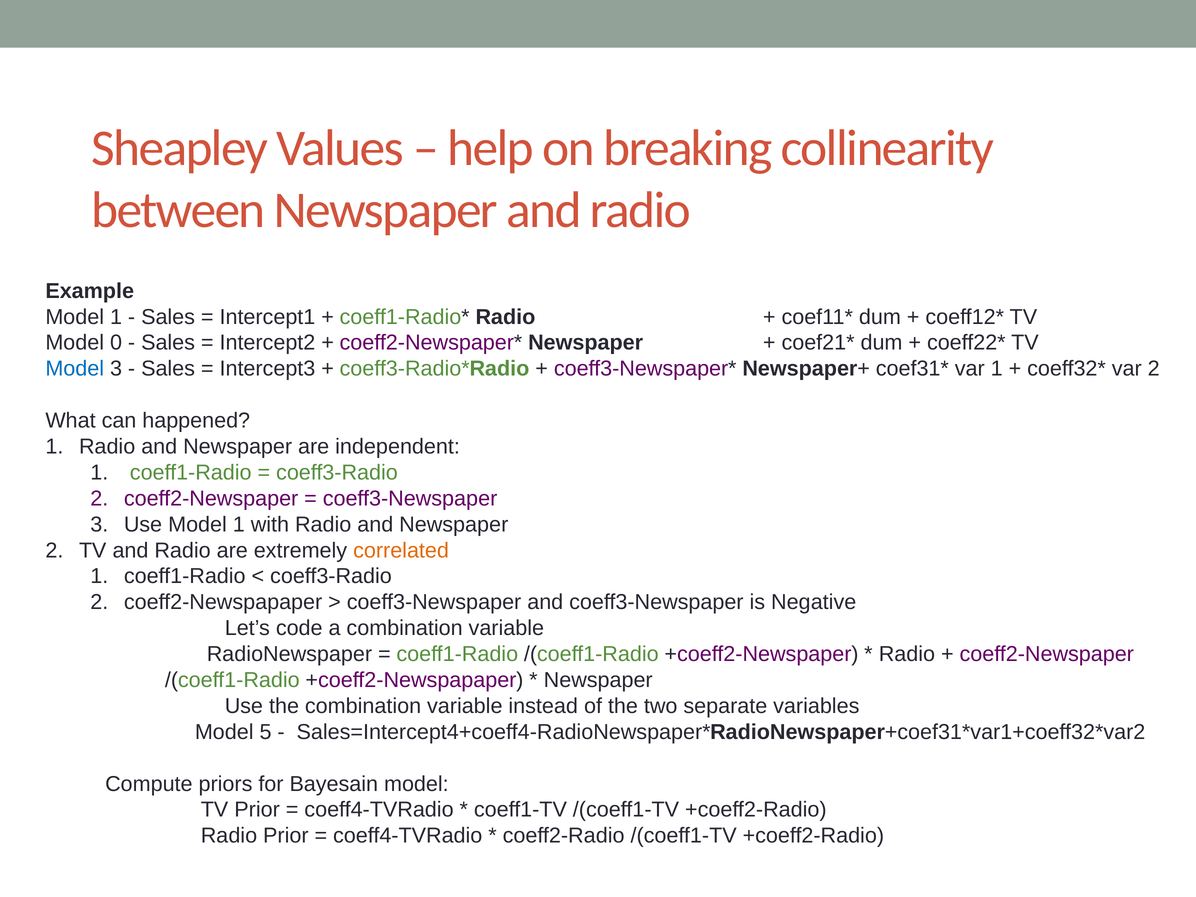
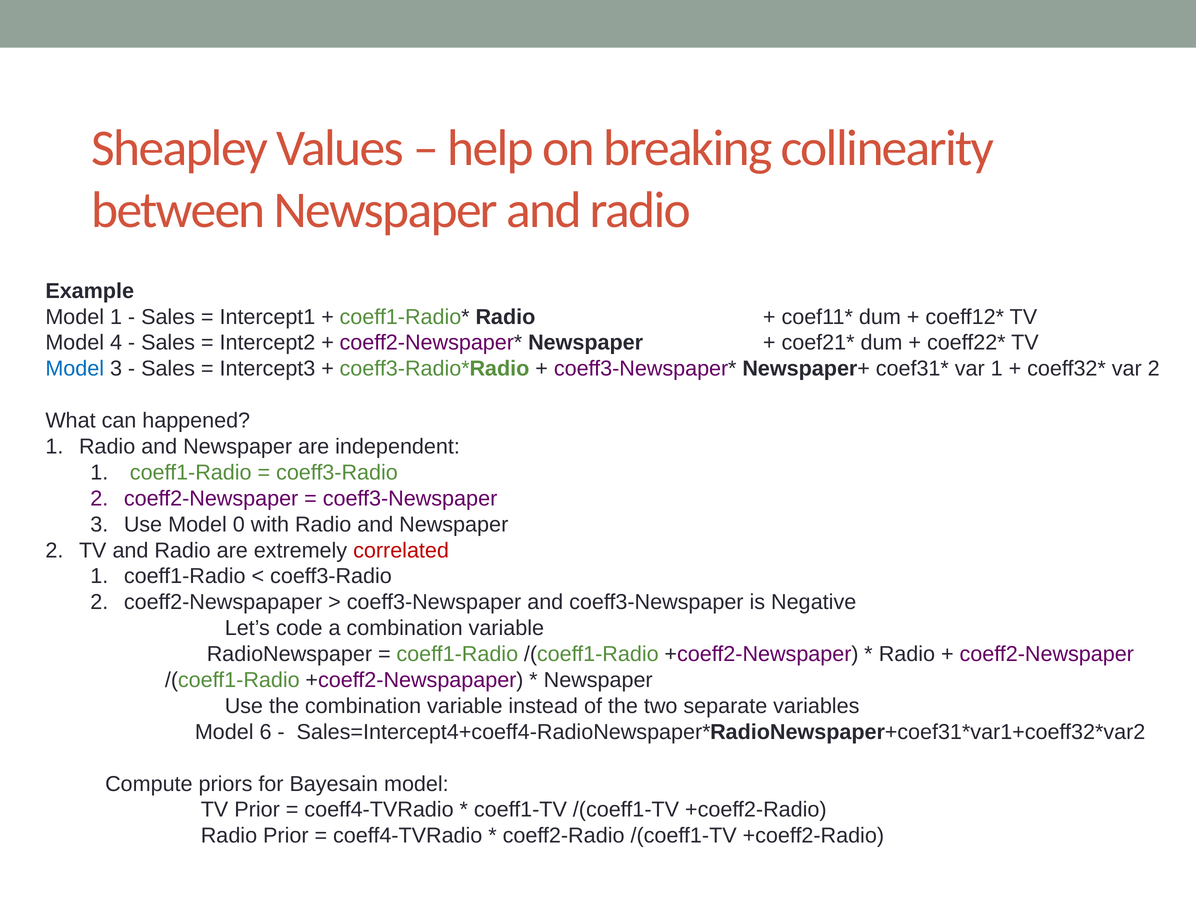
0: 0 -> 4 (116, 343)
Use Model 1: 1 -> 0 (239, 524)
correlated colour: orange -> red (401, 550)
5: 5 -> 6 (266, 732)
